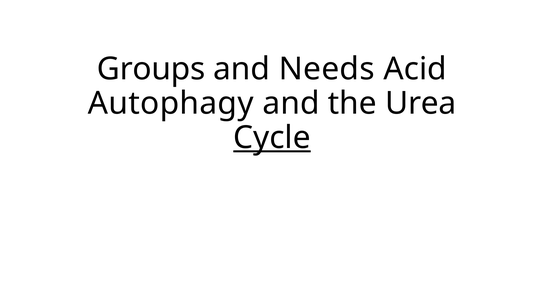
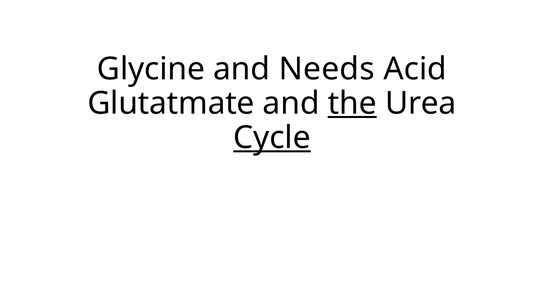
Groups: Groups -> Glycine (151, 69)
Autophagy: Autophagy -> Glutatmate (171, 103)
the underline: none -> present (352, 103)
